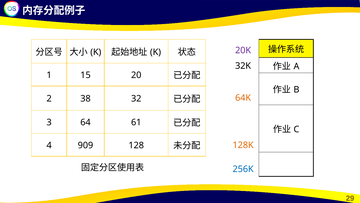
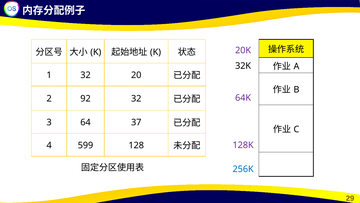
1 15: 15 -> 32 (86, 75)
64K colour: orange -> purple (243, 98)
38: 38 -> 92 (86, 98)
61: 61 -> 37 (136, 122)
128K colour: orange -> purple (243, 145)
909: 909 -> 599 (85, 145)
